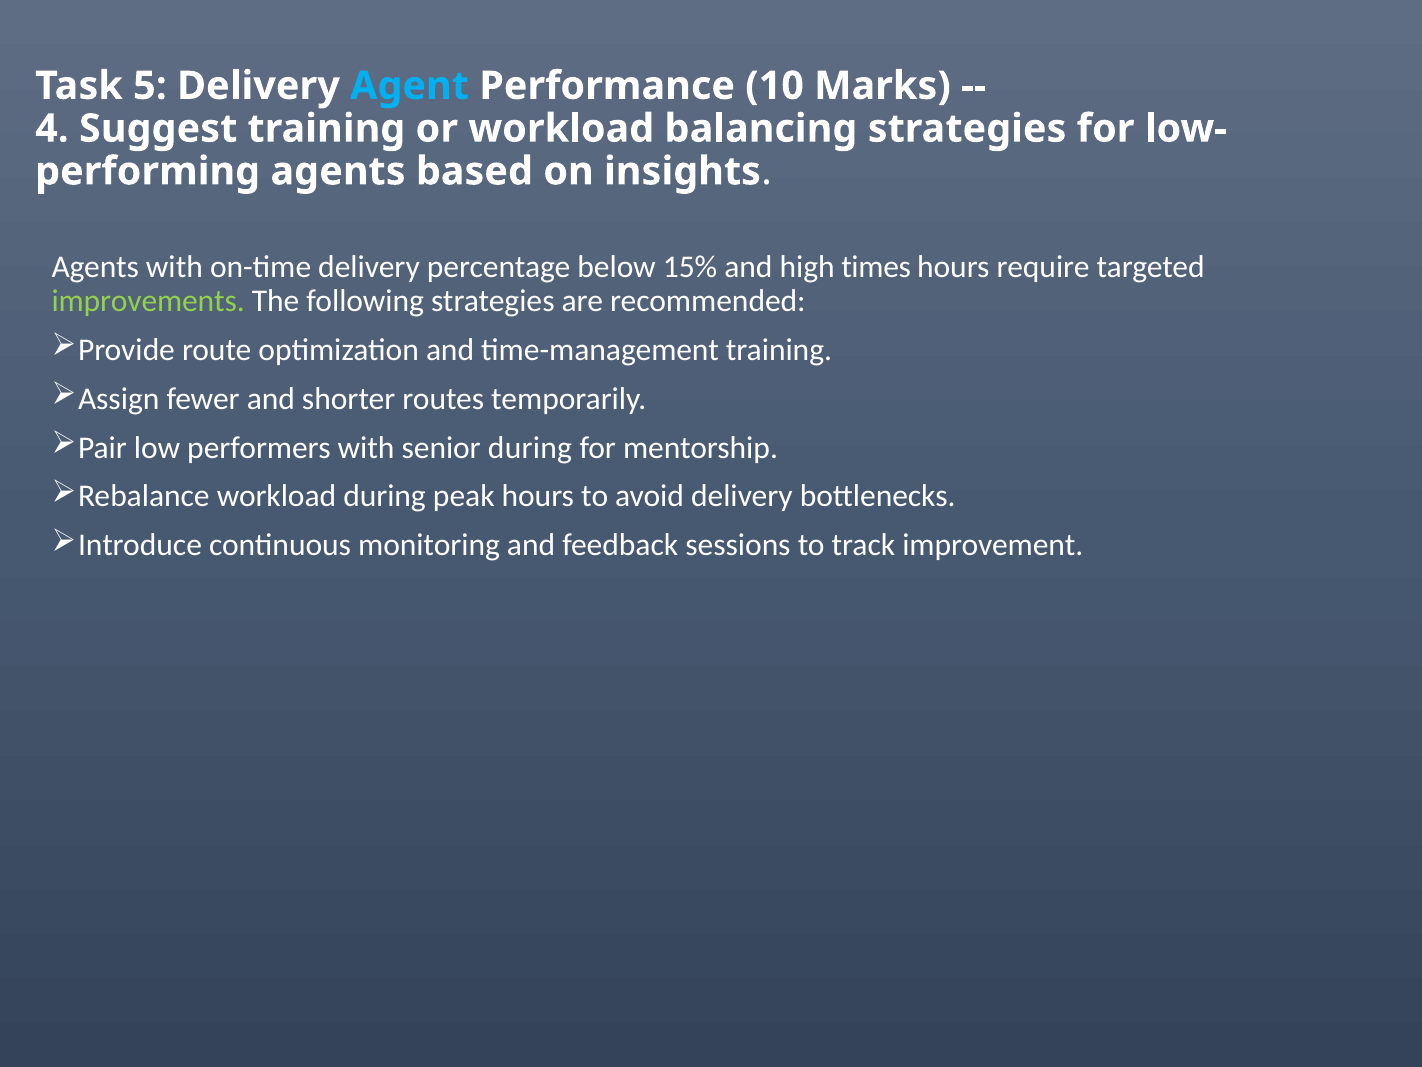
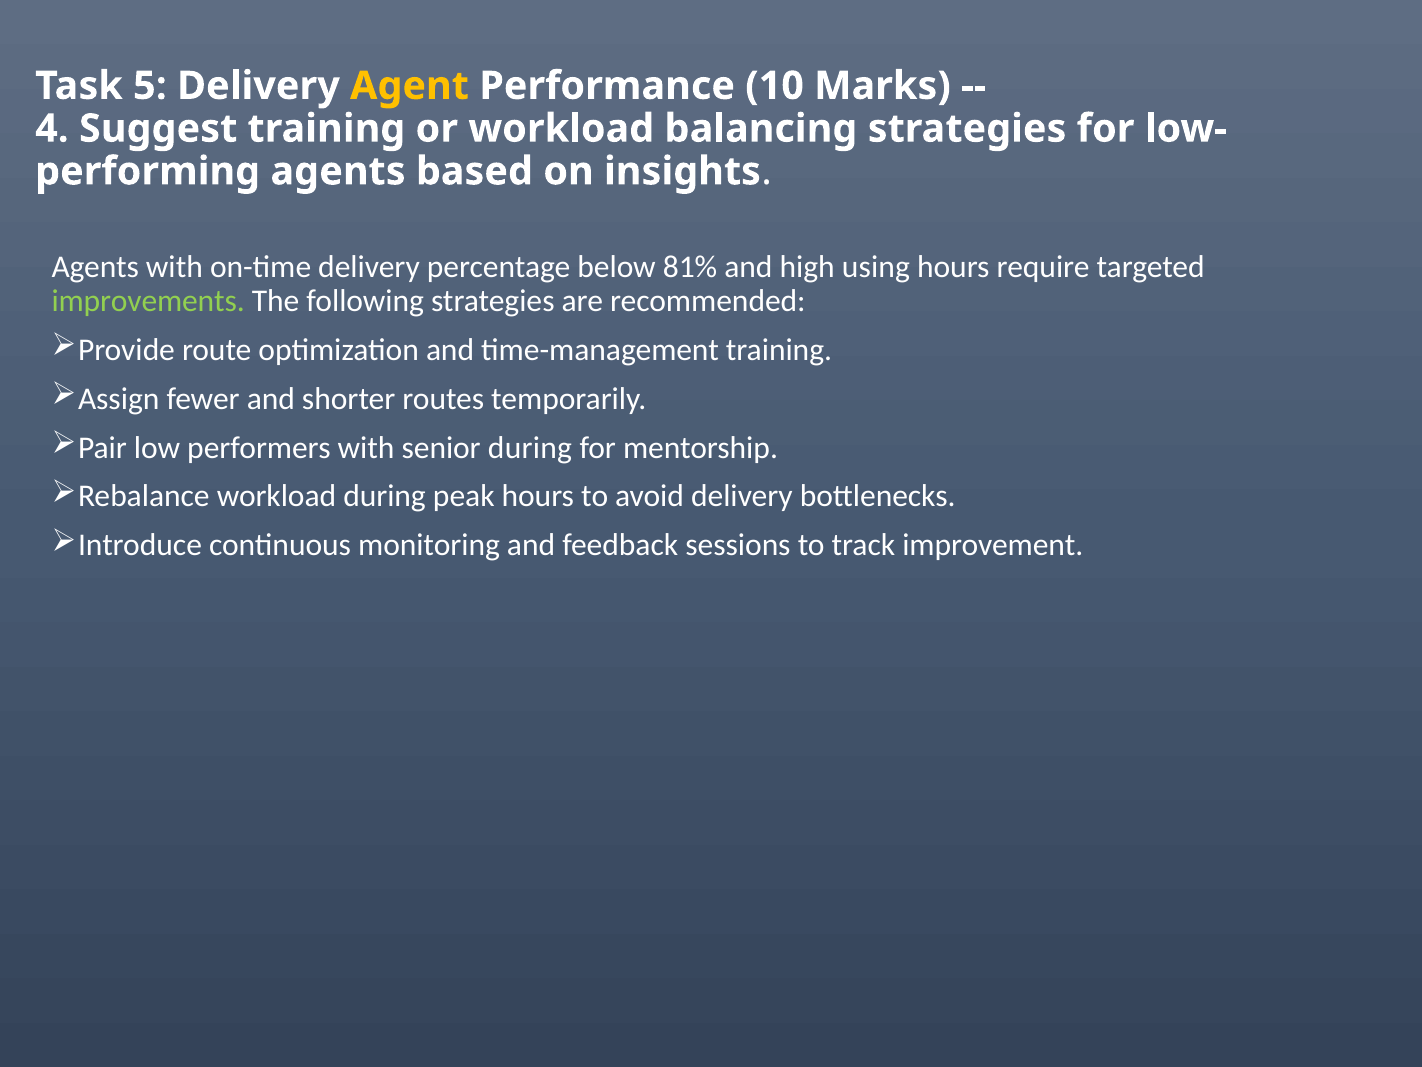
Agent colour: light blue -> yellow (410, 86)
15%: 15% -> 81% (690, 267)
times: times -> using (876, 267)
